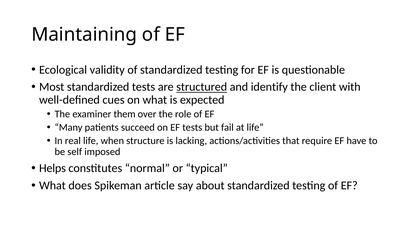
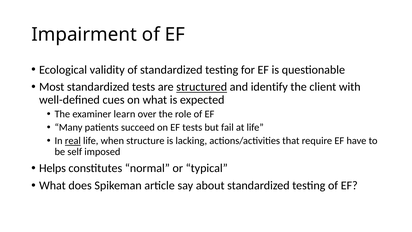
Maintaining: Maintaining -> Impairment (84, 35)
them: them -> learn (125, 114)
real underline: none -> present (73, 141)
